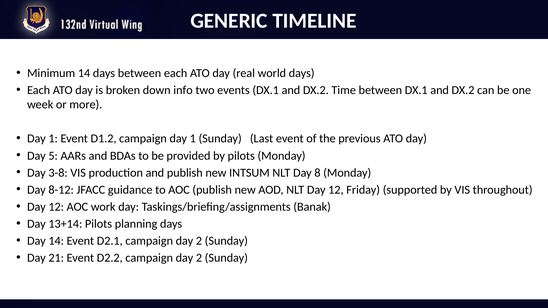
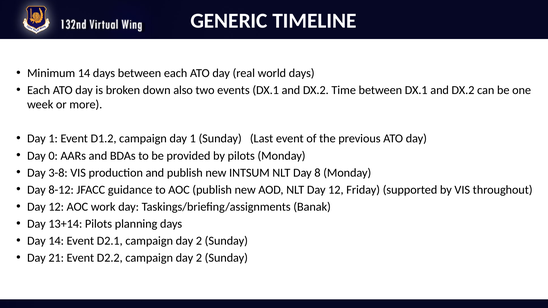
info: info -> also (183, 90)
5: 5 -> 0 (53, 156)
